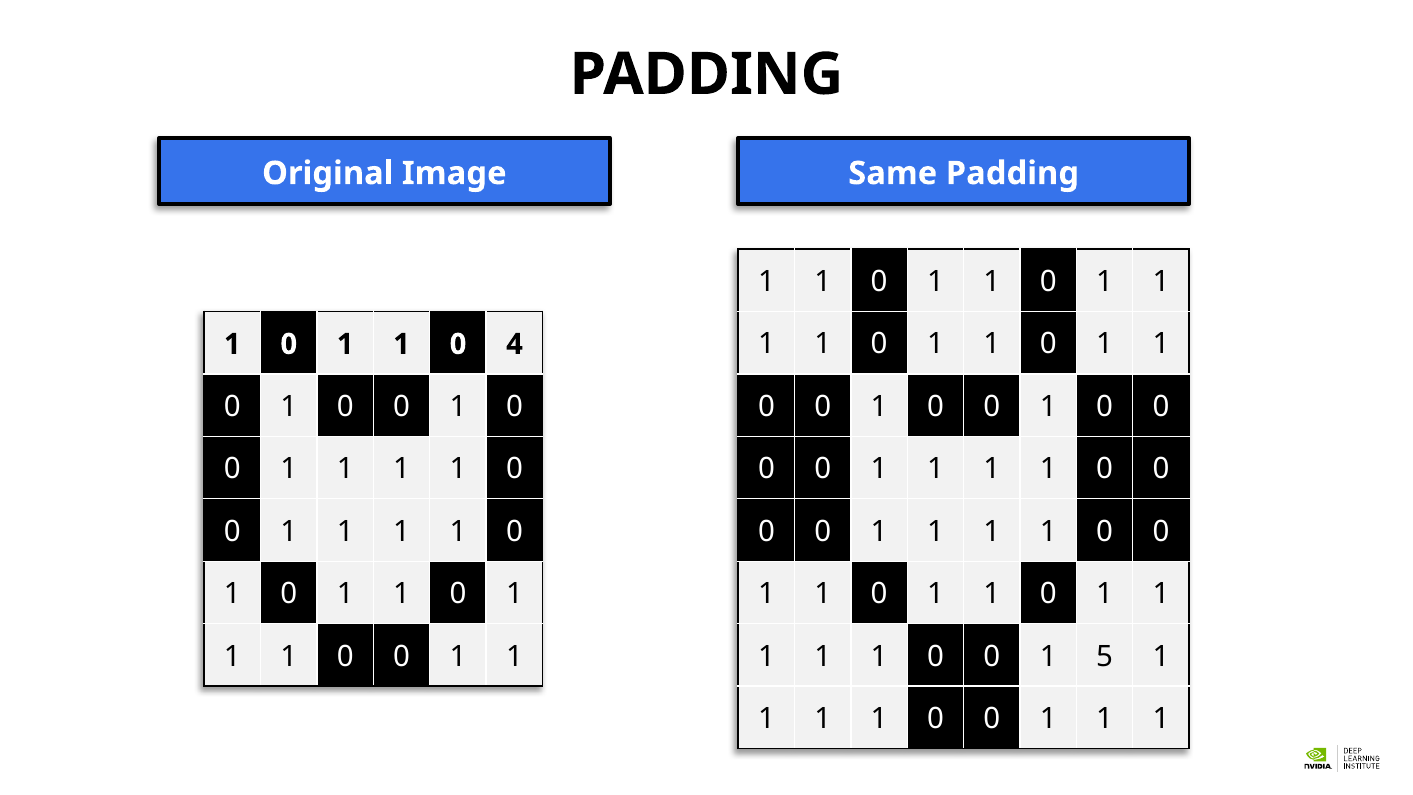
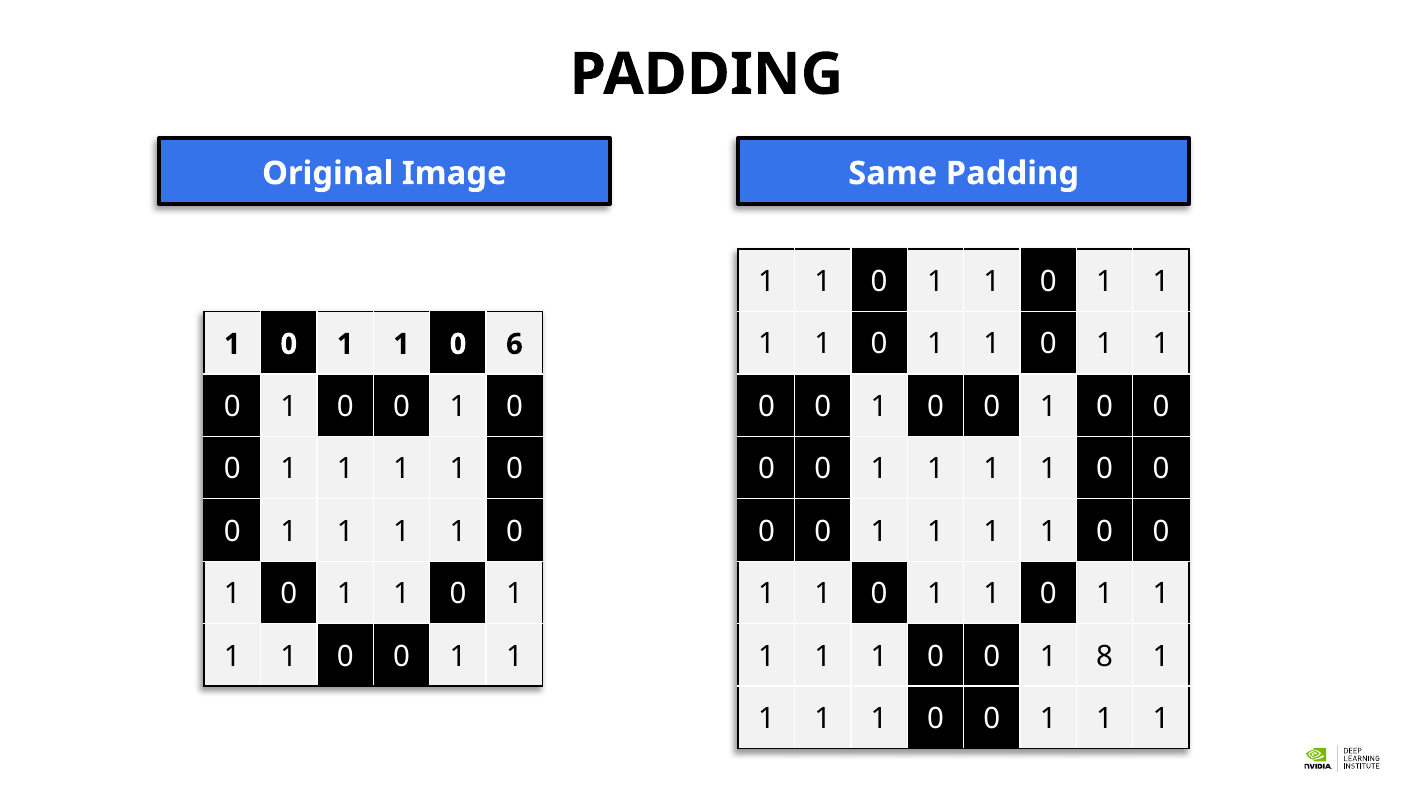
4: 4 -> 6 (514, 344)
5: 5 -> 8 (1105, 656)
